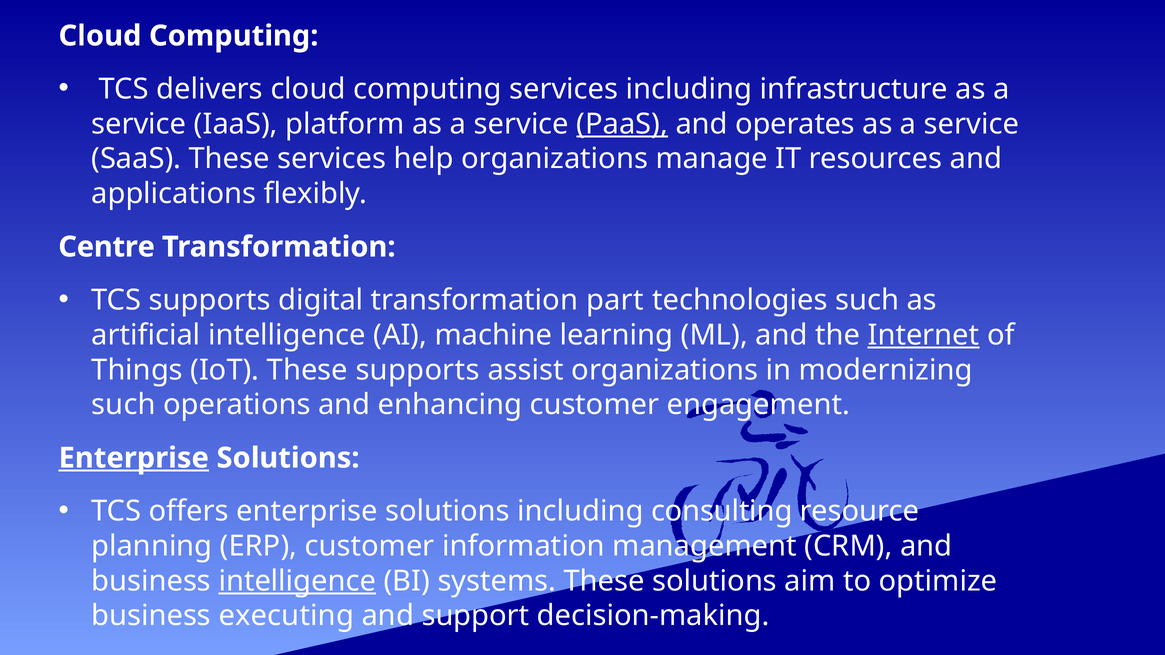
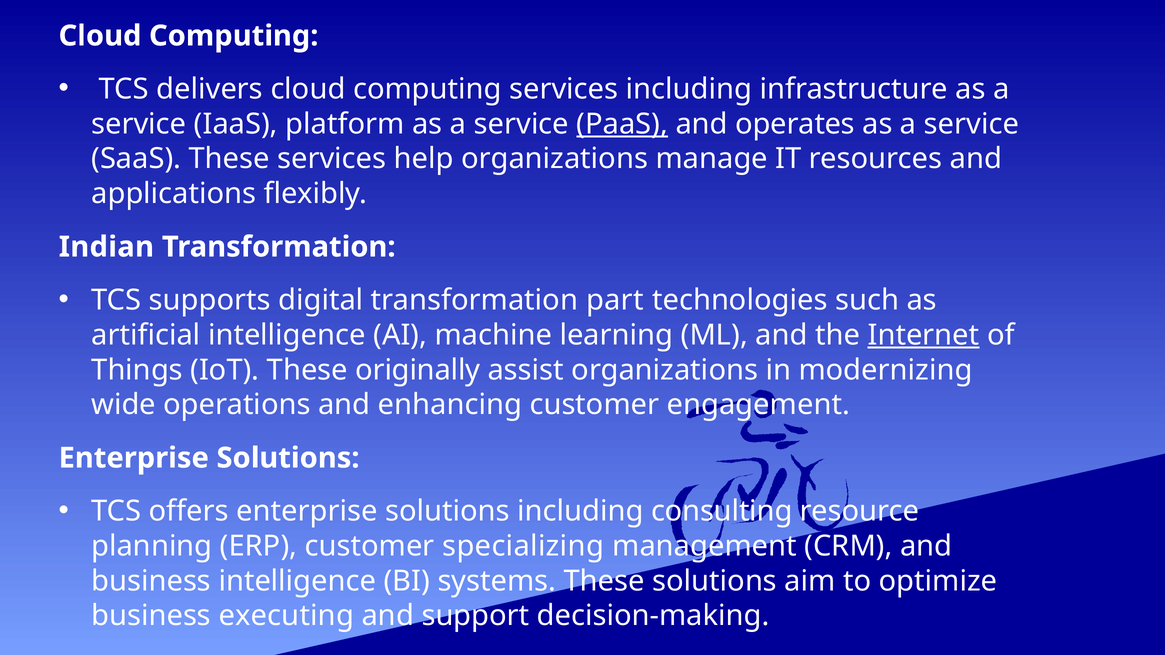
Centre: Centre -> Indian (106, 247)
These supports: supports -> originally (418, 370)
such: such -> wide (124, 405)
Enterprise underline: present -> none (134, 458)
information: information -> specializing (523, 546)
intelligence underline: present -> none (297, 581)
